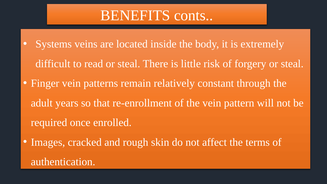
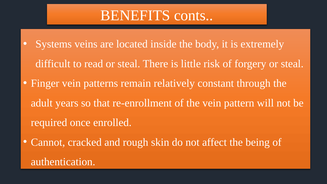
Images: Images -> Cannot (48, 142)
terms: terms -> being (258, 142)
